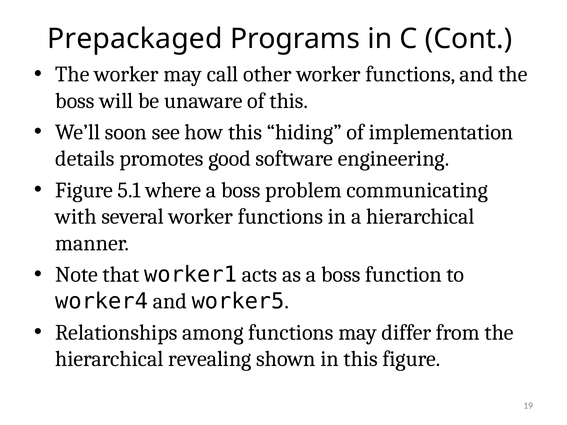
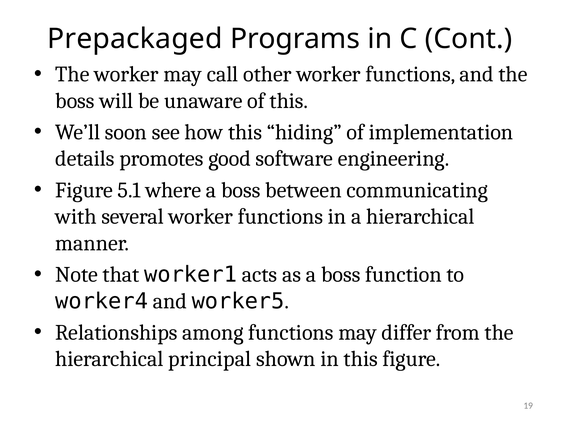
problem: problem -> between (303, 190)
revealing: revealing -> principal (210, 359)
